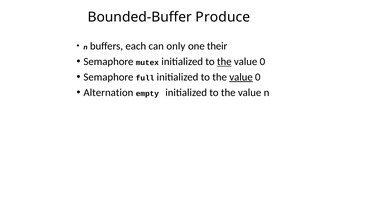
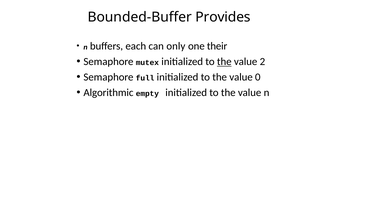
Produce: Produce -> Provides (223, 17)
0: 0 -> 2 (262, 62)
value underline: present -> none (241, 77)
Alternation: Alternation -> Algorithmic (108, 93)
